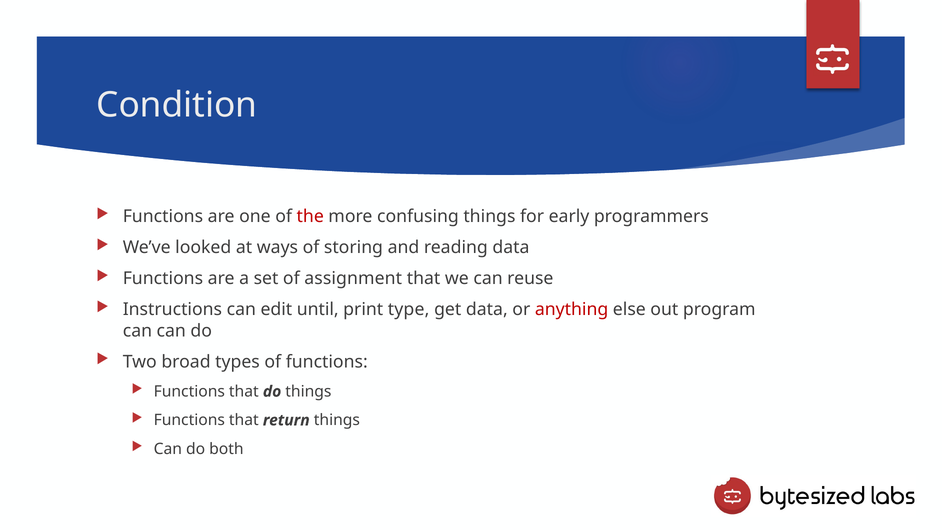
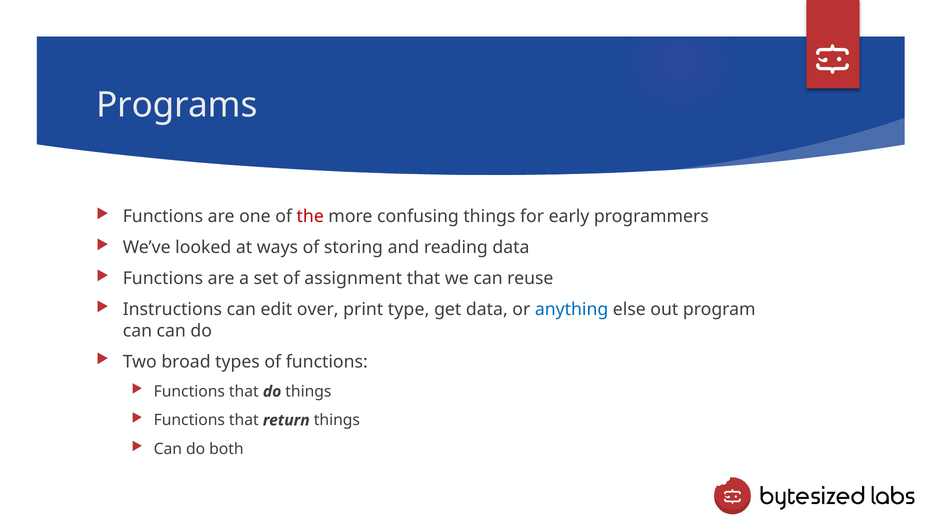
Condition: Condition -> Programs (177, 105)
until: until -> over (318, 310)
anything colour: red -> blue (572, 310)
